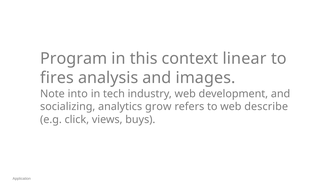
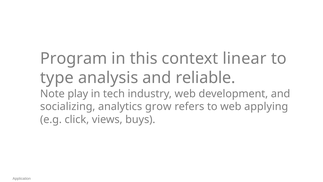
fires: fires -> type (57, 78)
images: images -> reliable (206, 78)
into: into -> play (78, 94)
describe: describe -> applying (266, 106)
